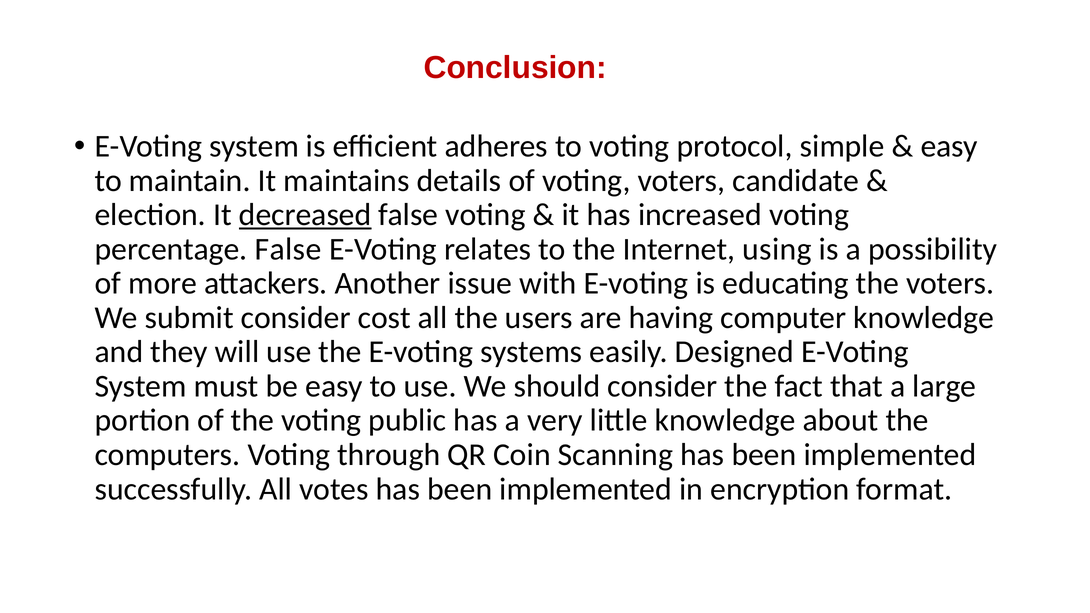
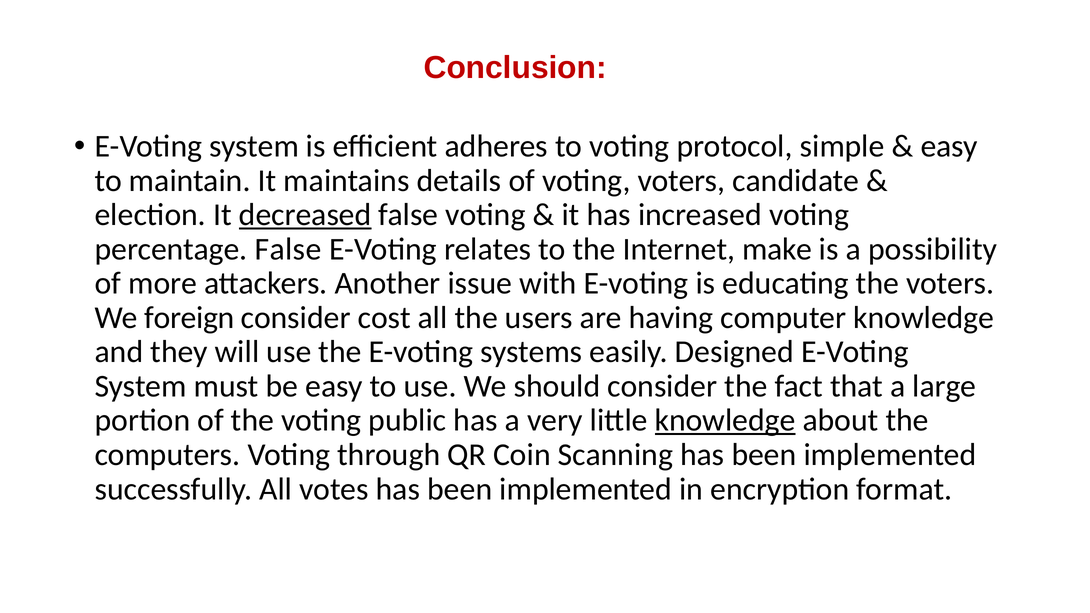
using: using -> make (777, 249)
submit: submit -> foreign (189, 318)
knowledge underline: none -> present (725, 421)
